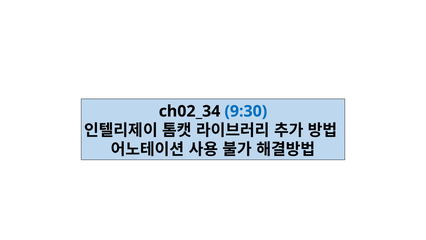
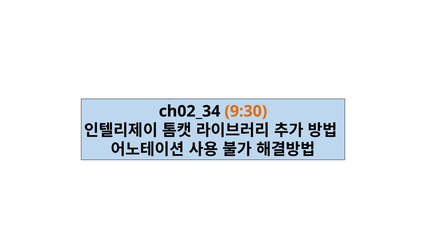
9:30 colour: blue -> orange (246, 111)
